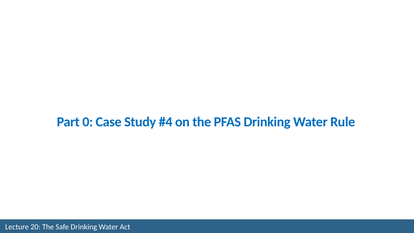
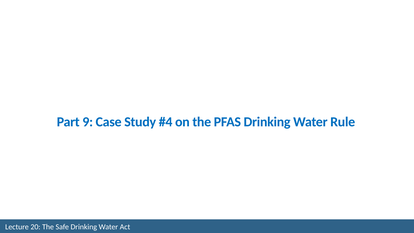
0: 0 -> 9 (88, 122)
